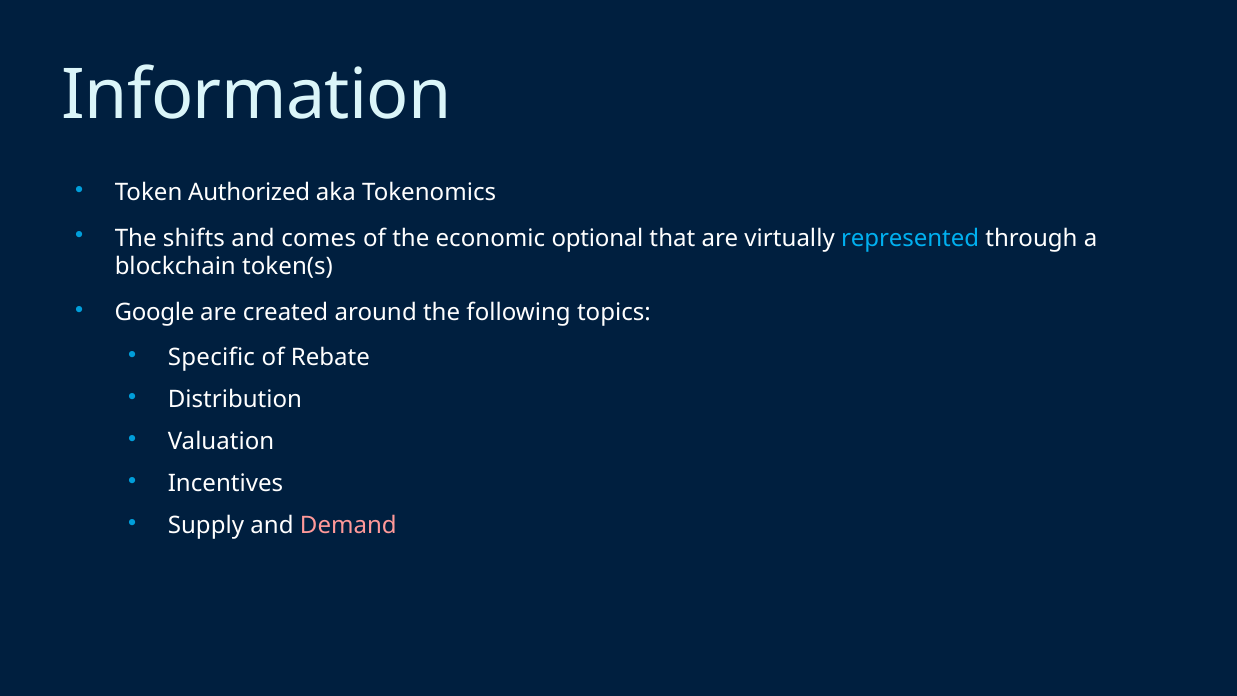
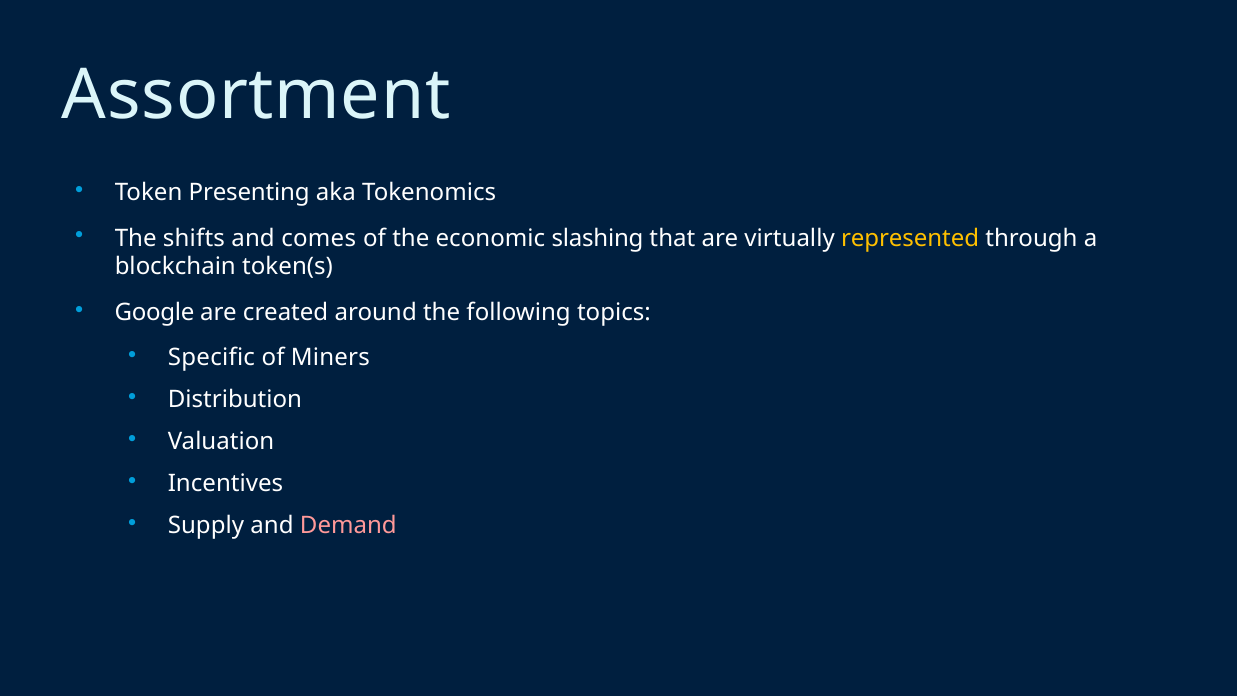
Information: Information -> Assortment (256, 95)
Authorized: Authorized -> Presenting (249, 193)
optional: optional -> slashing (598, 238)
represented colour: light blue -> yellow (910, 238)
Rebate: Rebate -> Miners (330, 358)
